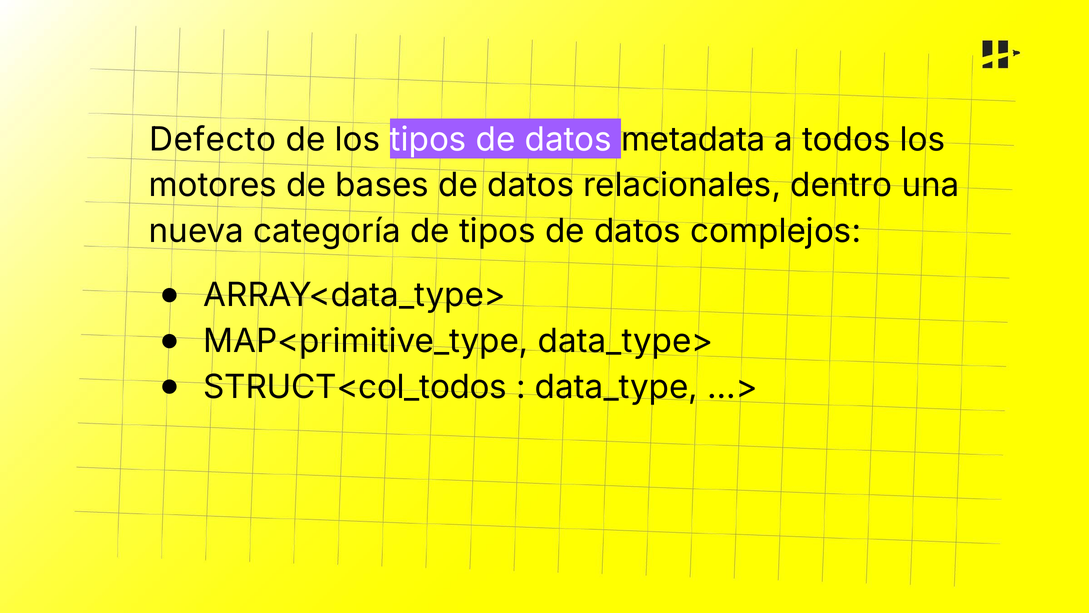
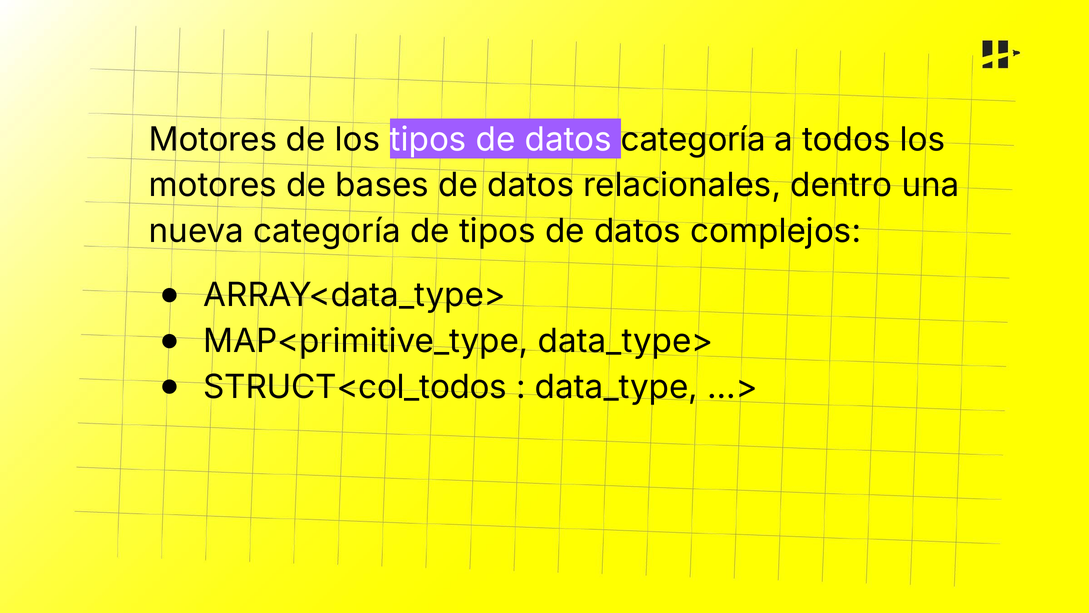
Defecto: Defecto -> Motores (213, 139)
datos metadata: metadata -> categoría (693, 139)
